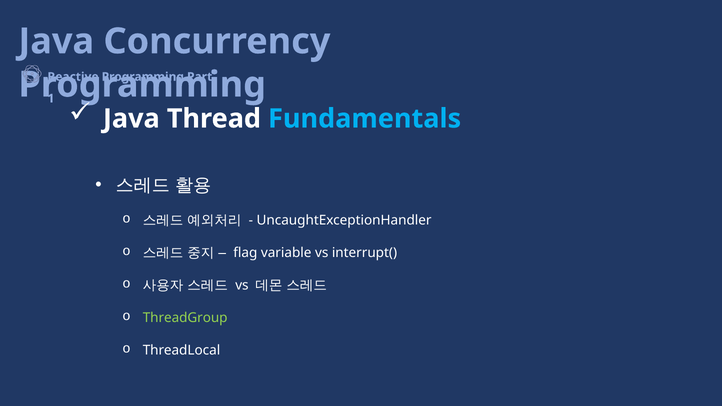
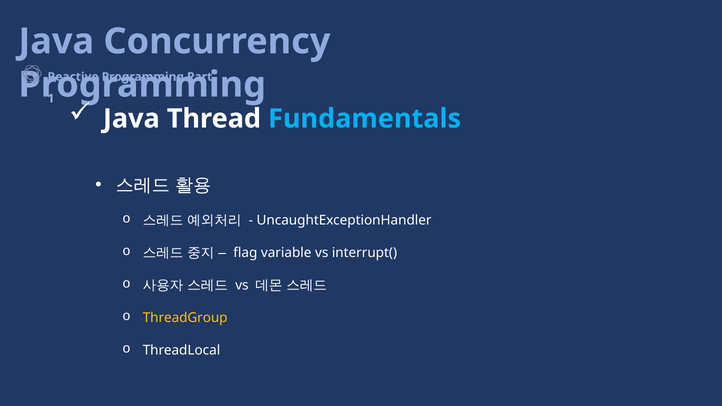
ThreadGroup colour: light green -> yellow (185, 318)
